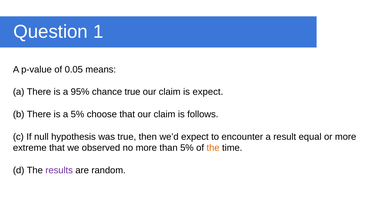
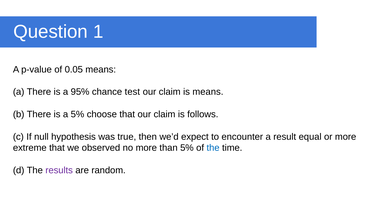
chance true: true -> test (132, 92)
is expect: expect -> means (208, 92)
the colour: orange -> blue (213, 148)
